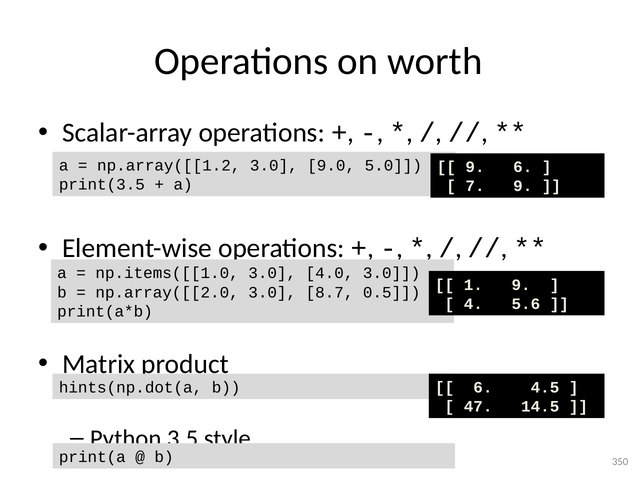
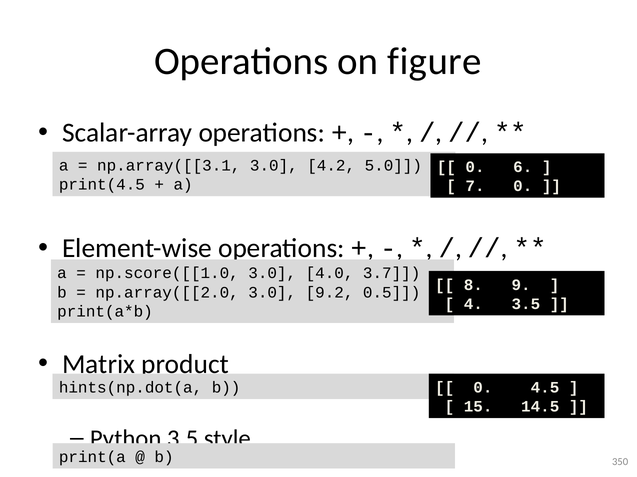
worth: worth -> figure (435, 62)
np.array([[1.2: np.array([[1.2 -> np.array([[3.1 (169, 166)
9.0: 9.0 -> 4.2 (331, 166)
9: 9 -> 0 (475, 167)
print(3.5: print(3.5 -> print(4.5 (102, 185)
7 9: 9 -> 0 (523, 186)
np.items([[1.0: np.items([[1.0 -> np.score([[1.0 (167, 274)
4.0 3.0: 3.0 -> 3.7 (392, 274)
1: 1 -> 8 (473, 285)
8.7: 8.7 -> 9.2 (330, 293)
4 5.6: 5.6 -> 3.5 (526, 304)
6: 6 -> 0 (483, 388)
47: 47 -> 15 (478, 407)
